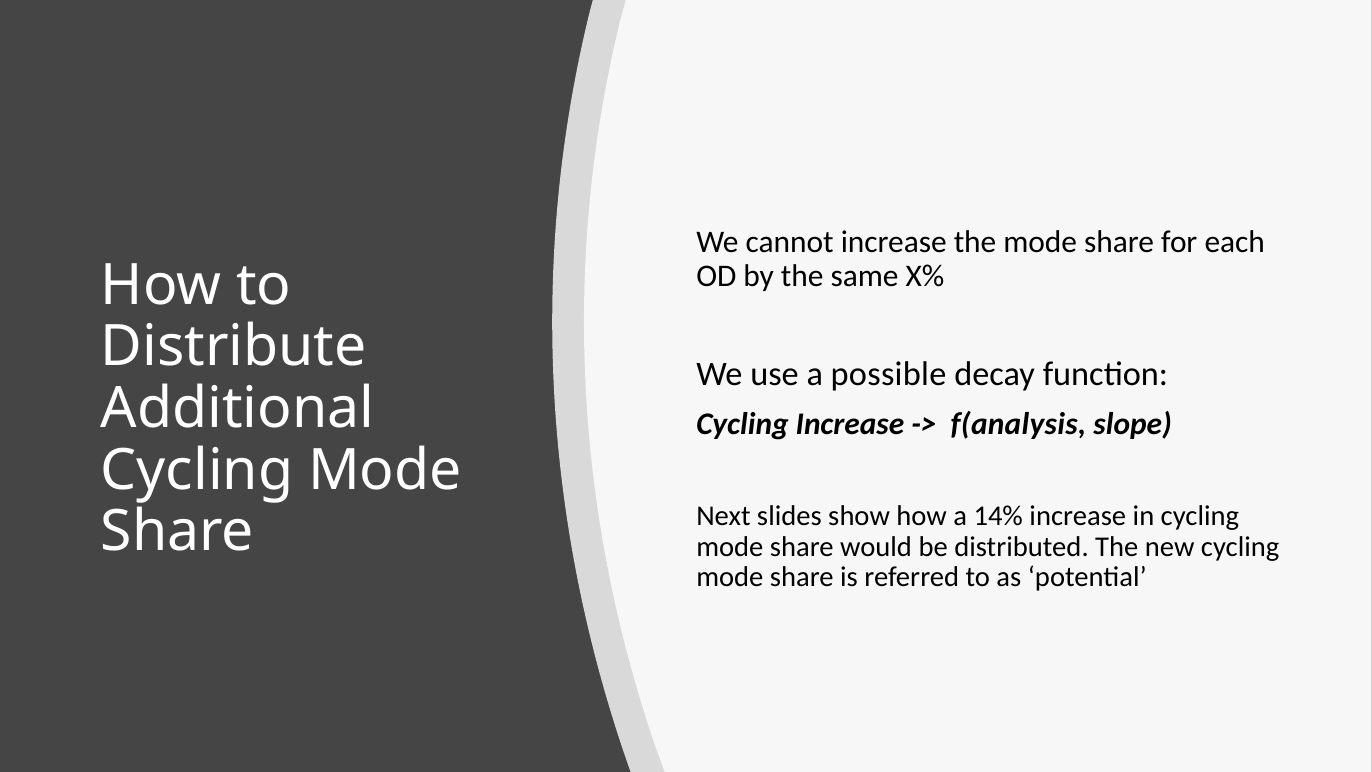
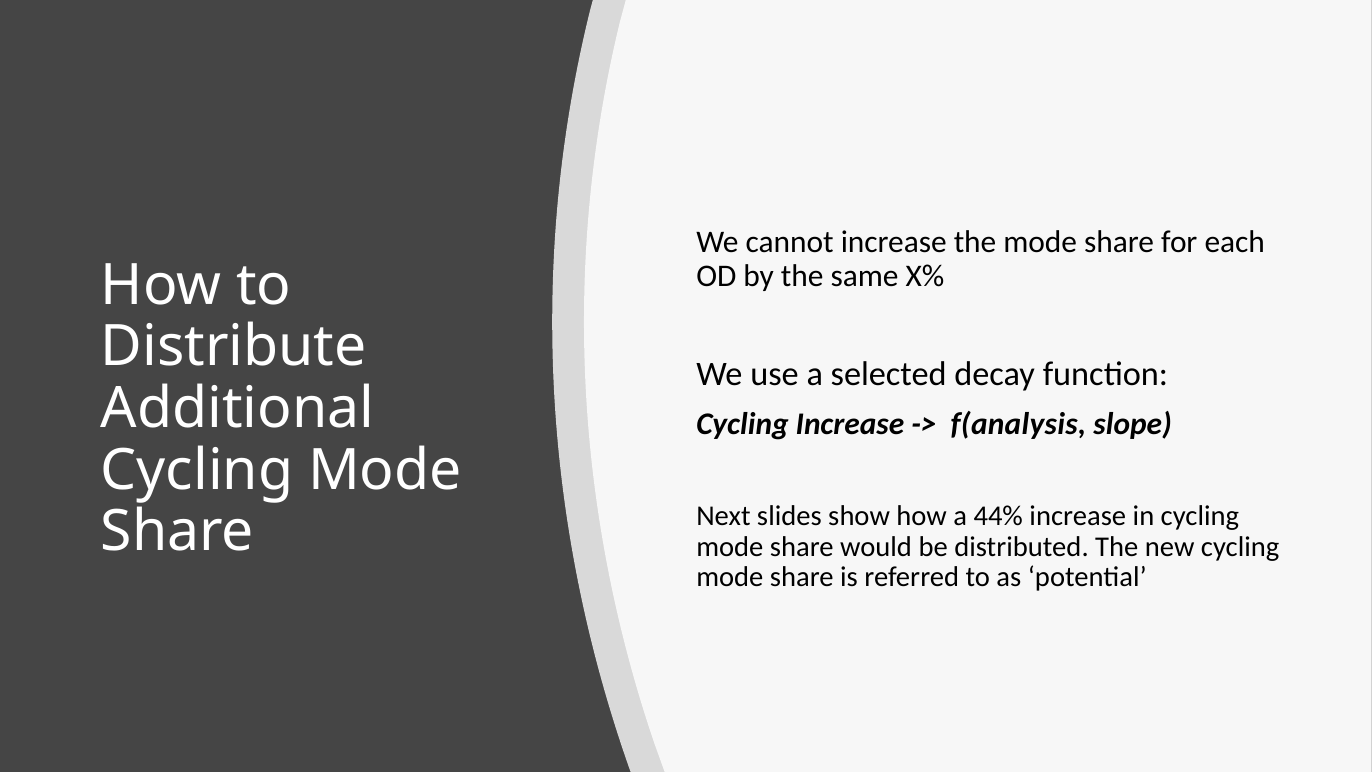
possible: possible -> selected (889, 374)
14%: 14% -> 44% (998, 515)
